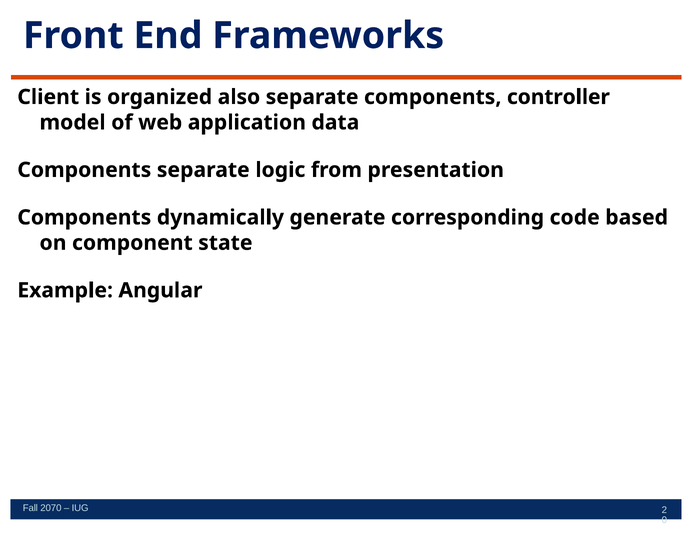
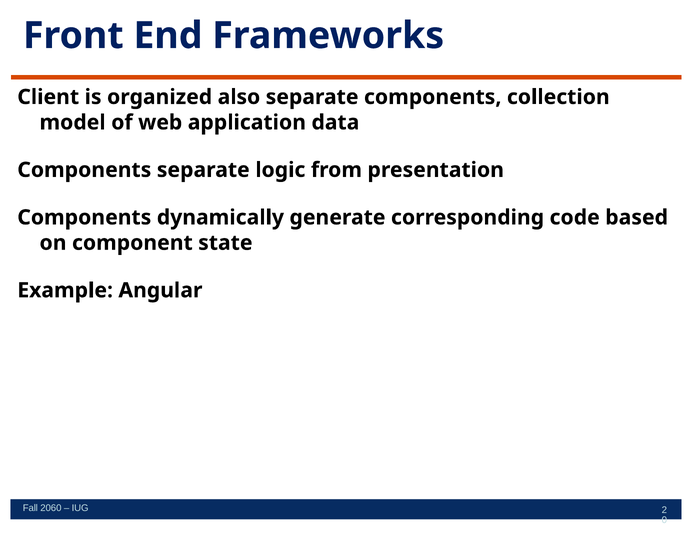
controller: controller -> collection (558, 97)
2070: 2070 -> 2060 (51, 508)
